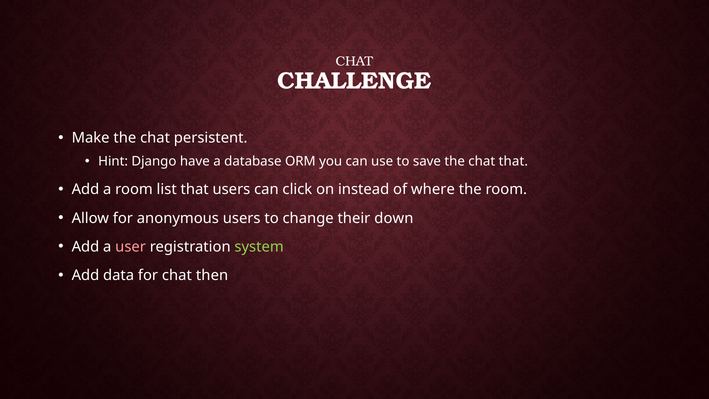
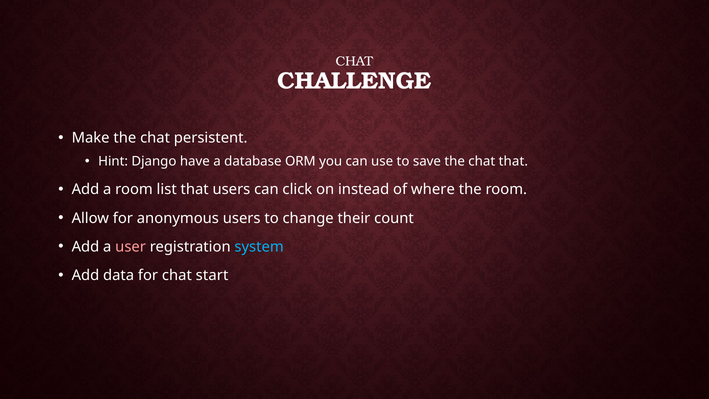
down: down -> count (394, 218)
system colour: light green -> light blue (259, 247)
then: then -> start (212, 275)
